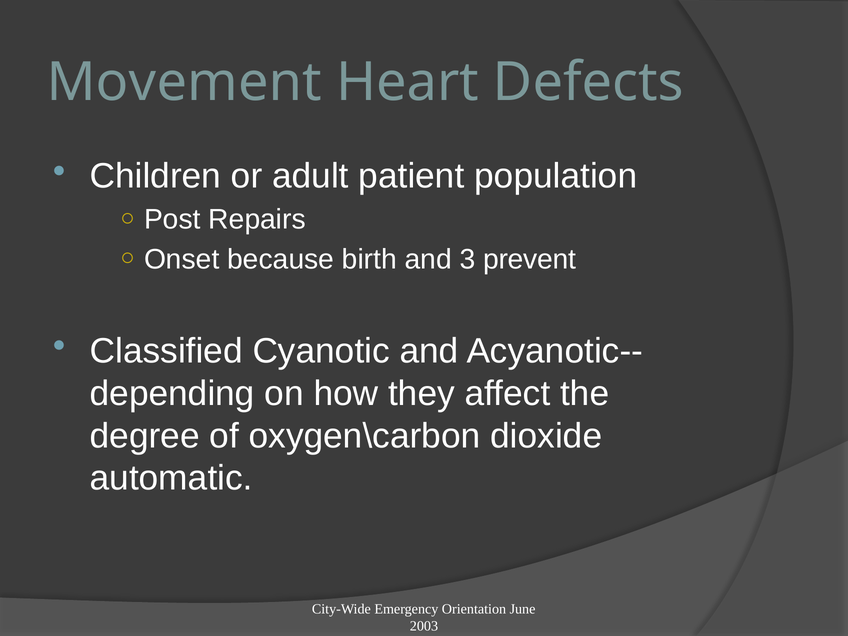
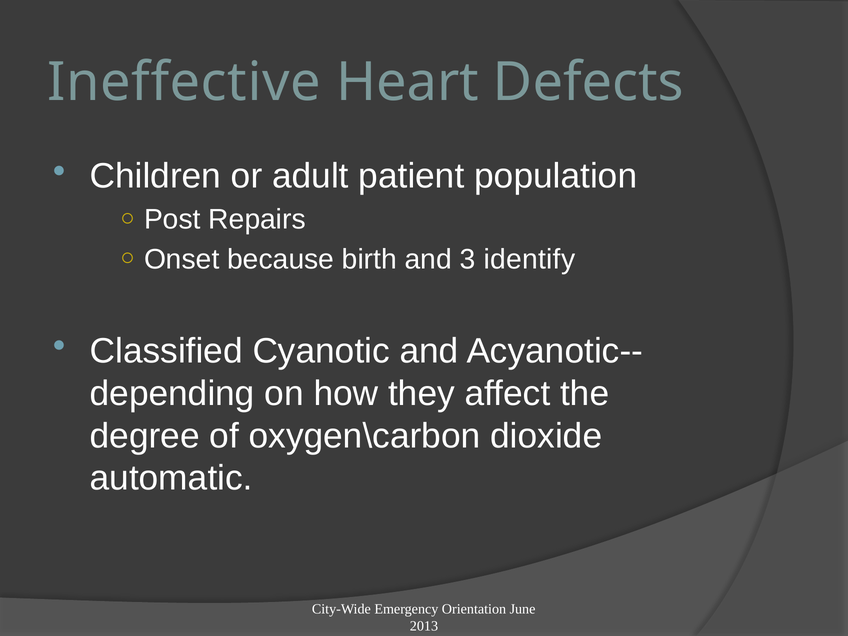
Movement: Movement -> Ineffective (184, 82)
prevent: prevent -> identify (529, 259)
2003: 2003 -> 2013 (424, 626)
